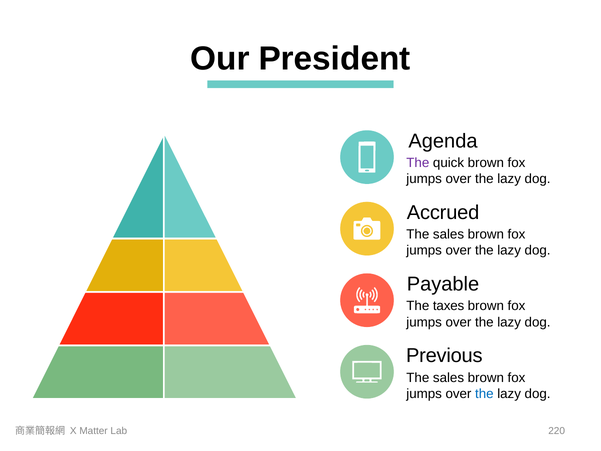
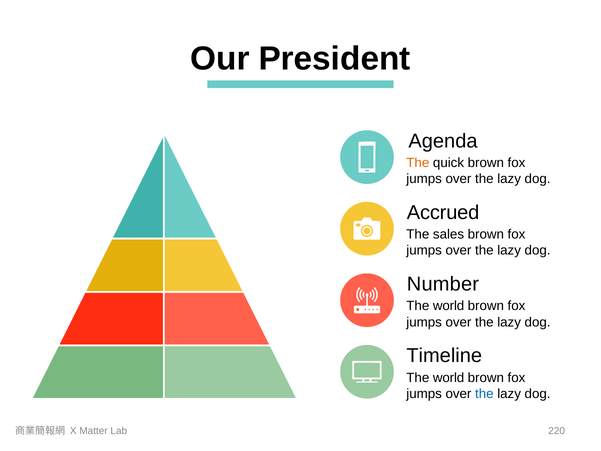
The colour: purple -> orange (418, 163)
Payable: Payable -> Number (443, 284)
taxes: taxes -> world (449, 306)
Previous: Previous -> Timeline (444, 355)
sales: sales -> world (449, 377)
